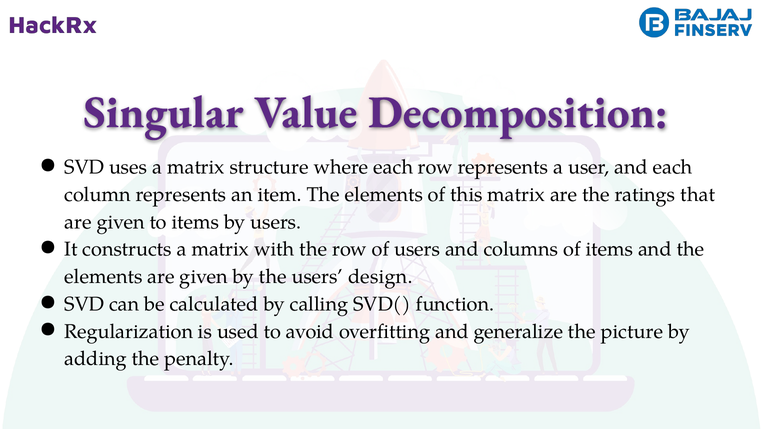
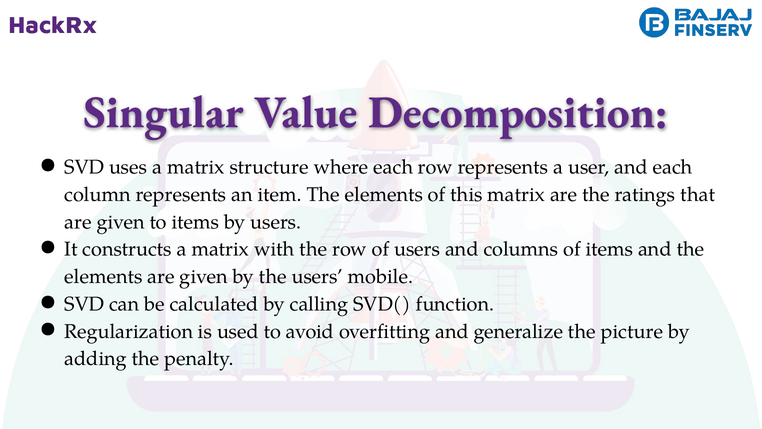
design: design -> mobile (380, 276)
